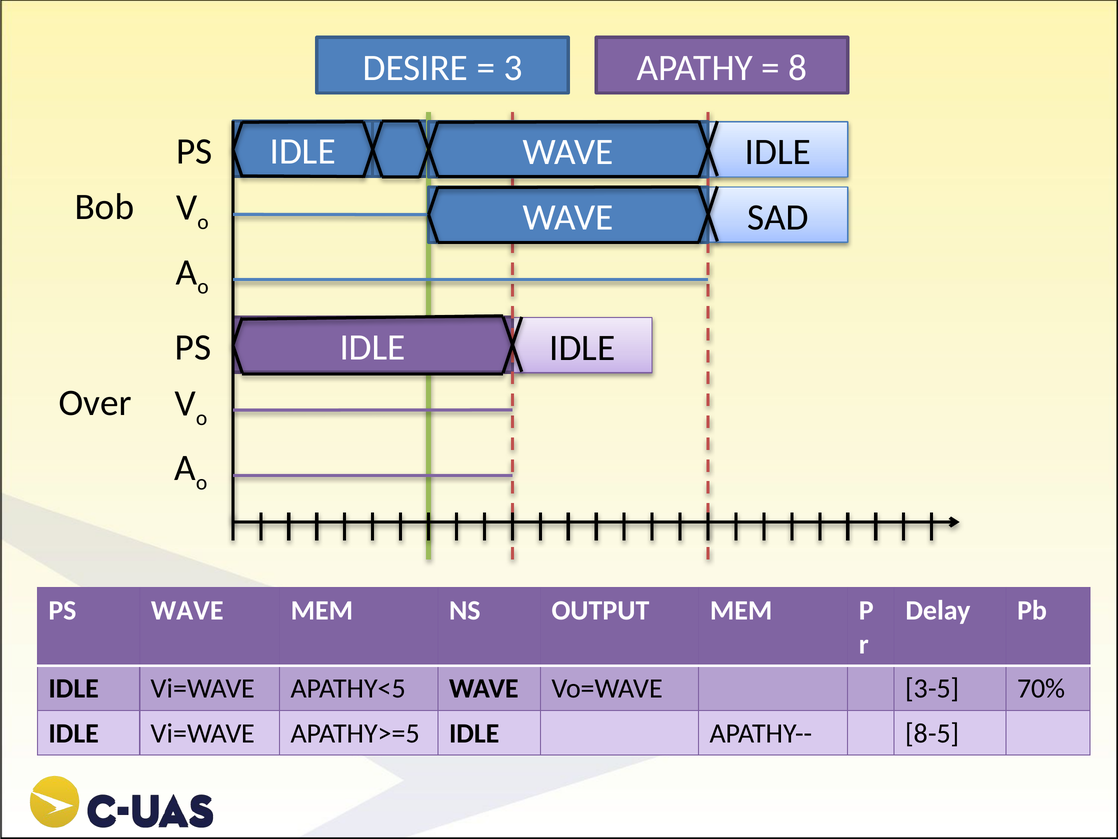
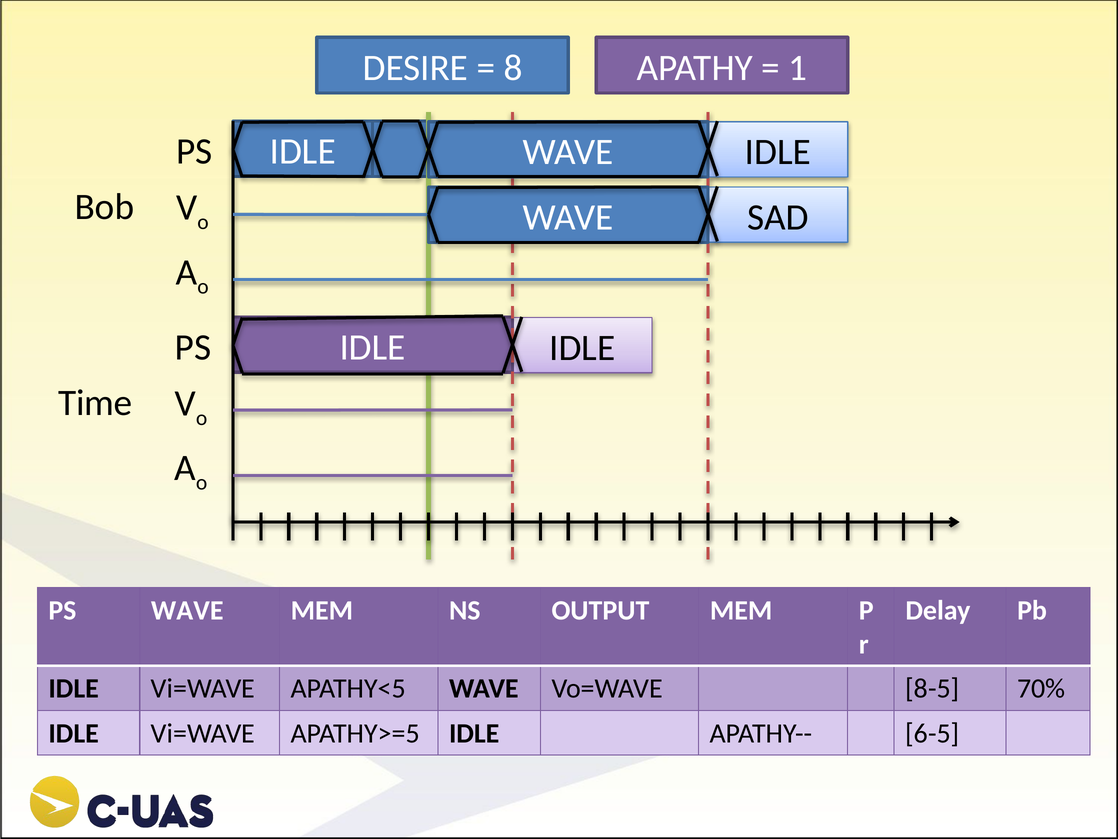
3: 3 -> 8 (513, 68)
8: 8 -> 1 (798, 68)
Over: Over -> Time (95, 403)
3-5: 3-5 -> 8-5 (932, 688)
8-5: 8-5 -> 6-5 (932, 733)
